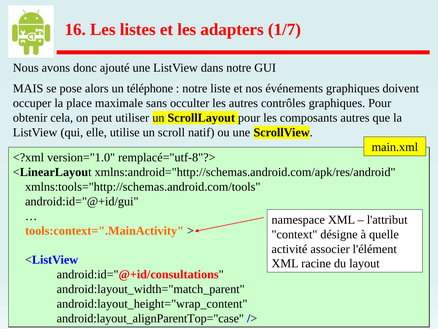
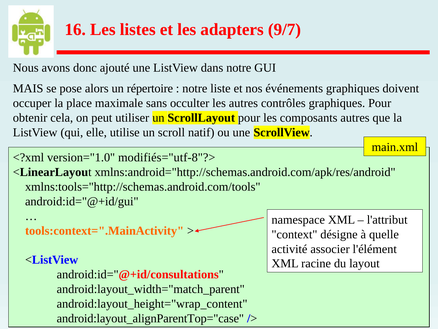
1/7: 1/7 -> 9/7 (284, 30)
téléphone: téléphone -> répertoire (150, 88)
remplacé="utf-8"?>: remplacé="utf-8"?> -> modifiés="utf-8"?> (167, 157)
